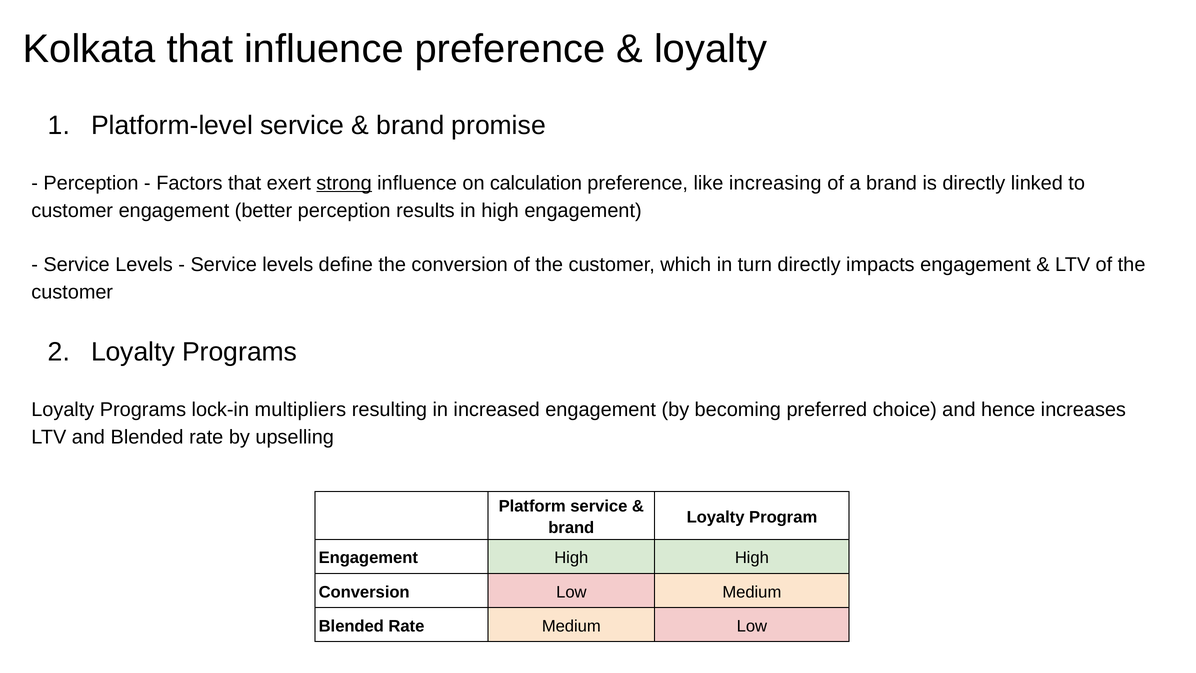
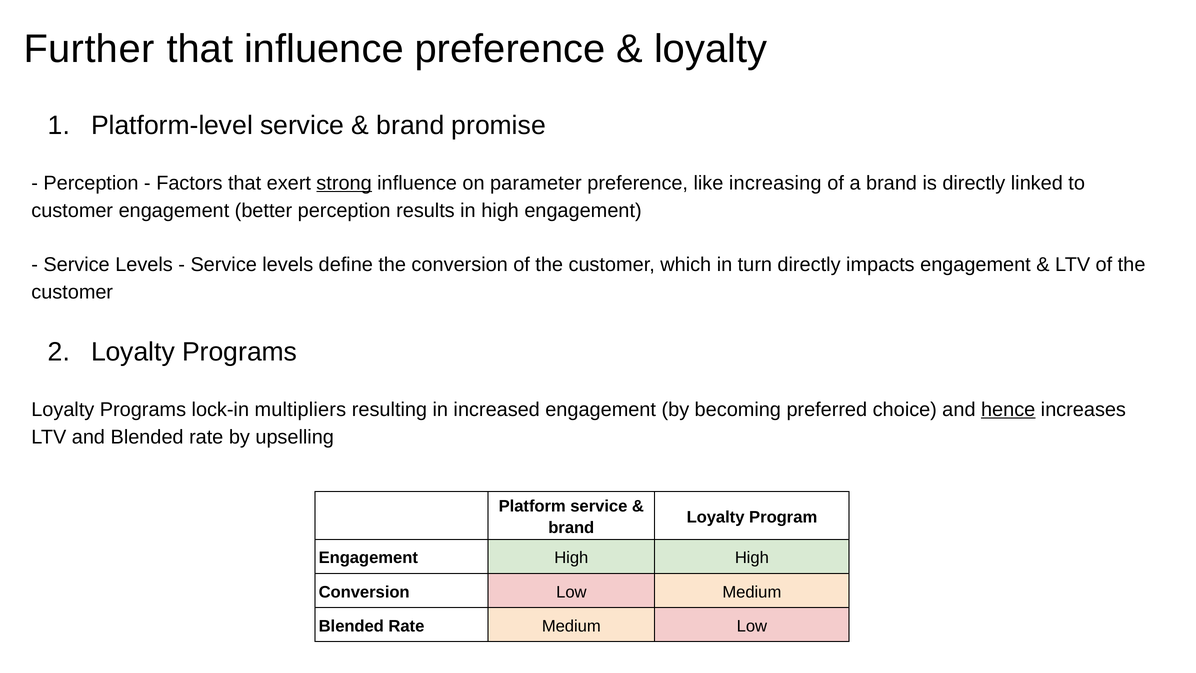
Kolkata: Kolkata -> Further (89, 49)
calculation: calculation -> parameter (536, 183)
hence underline: none -> present (1008, 409)
